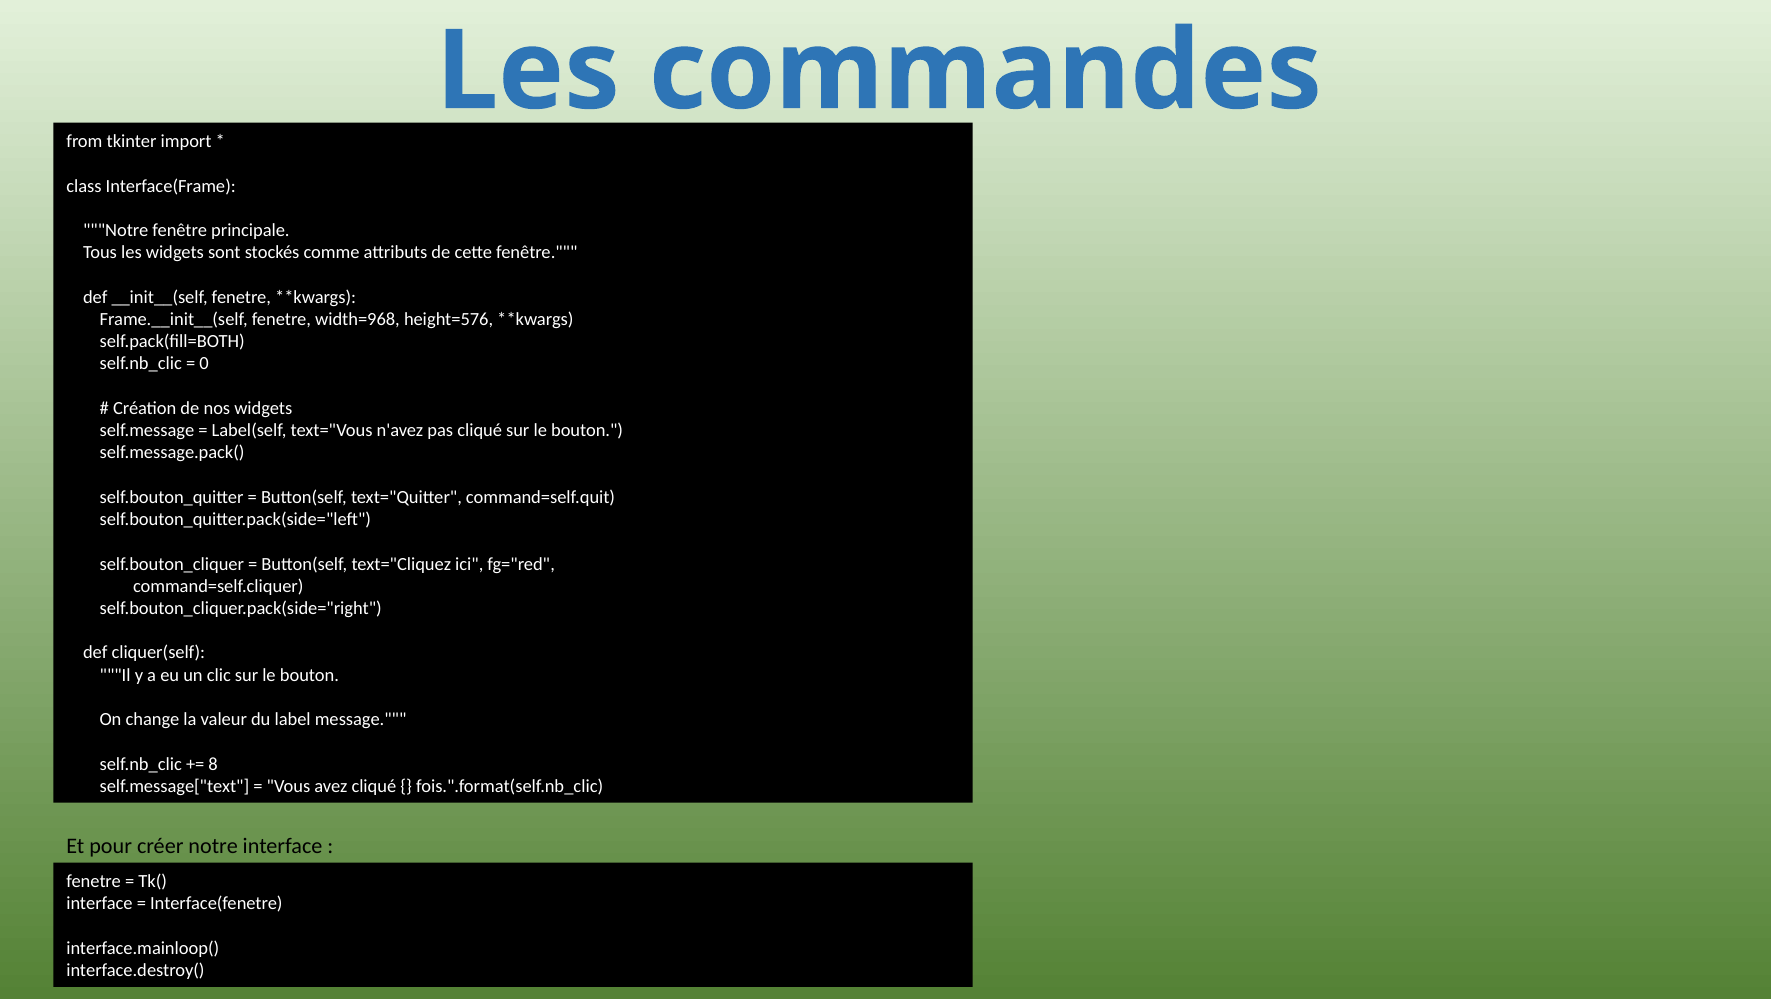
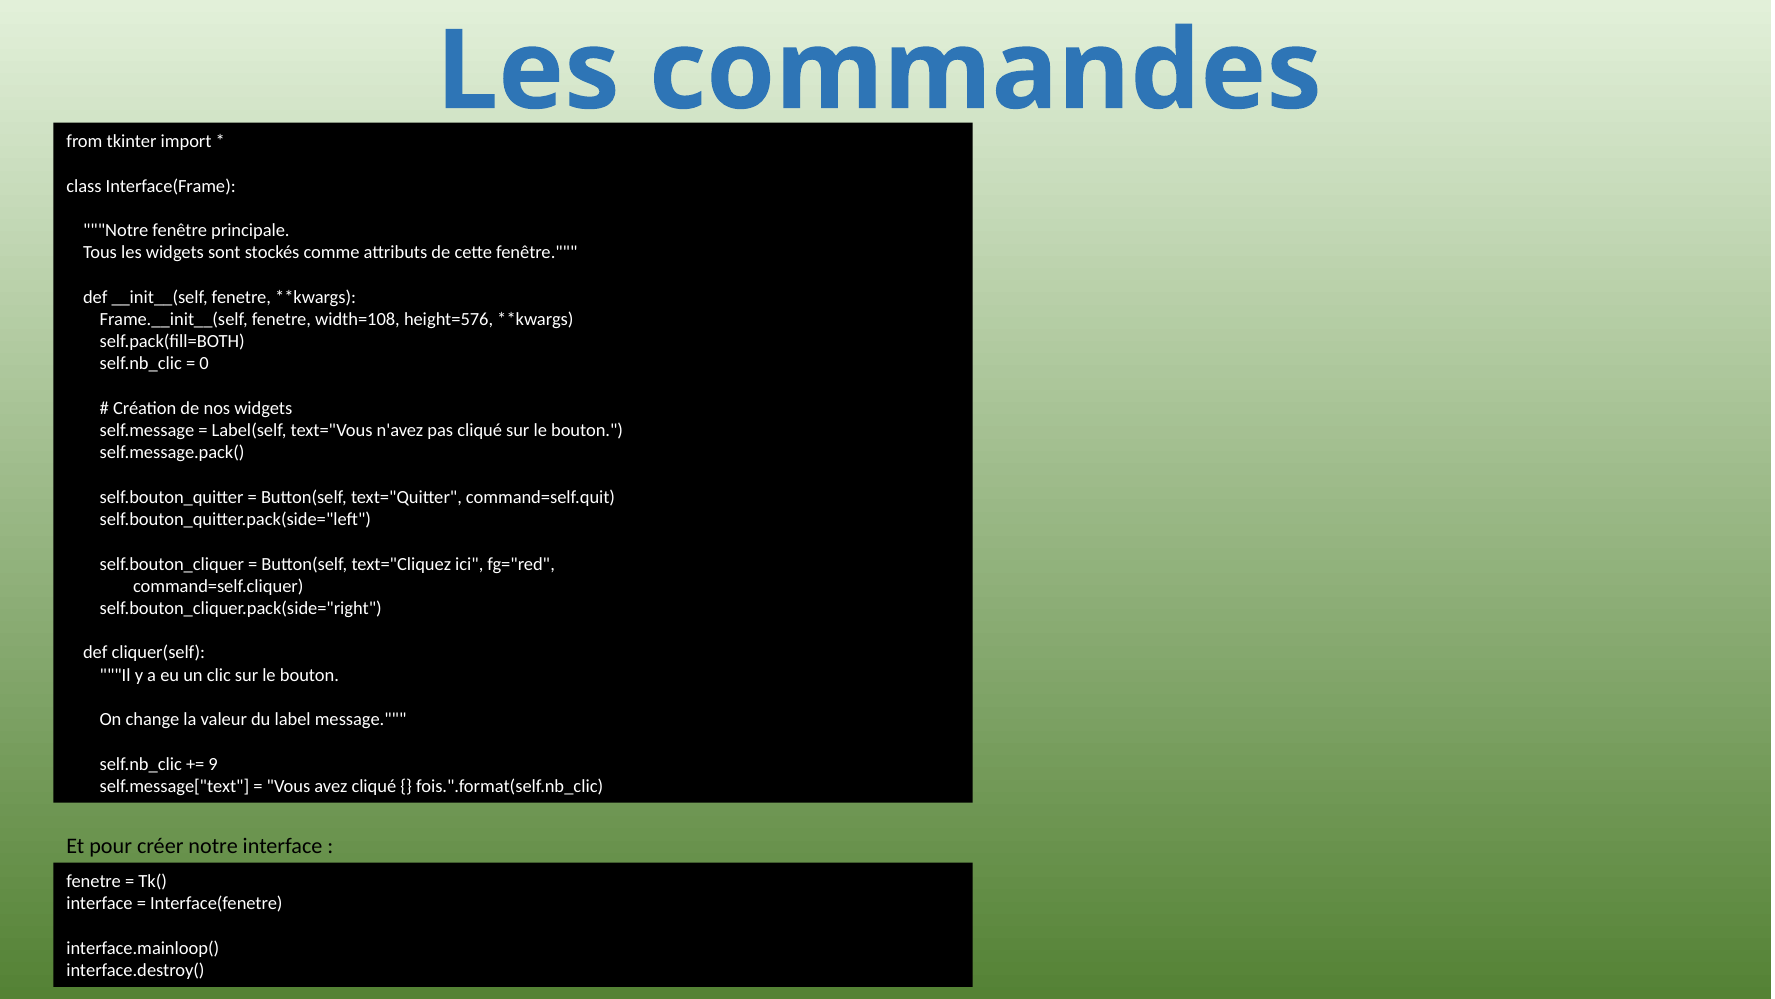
width=968: width=968 -> width=108 (357, 319)
8: 8 -> 9 (213, 764)
